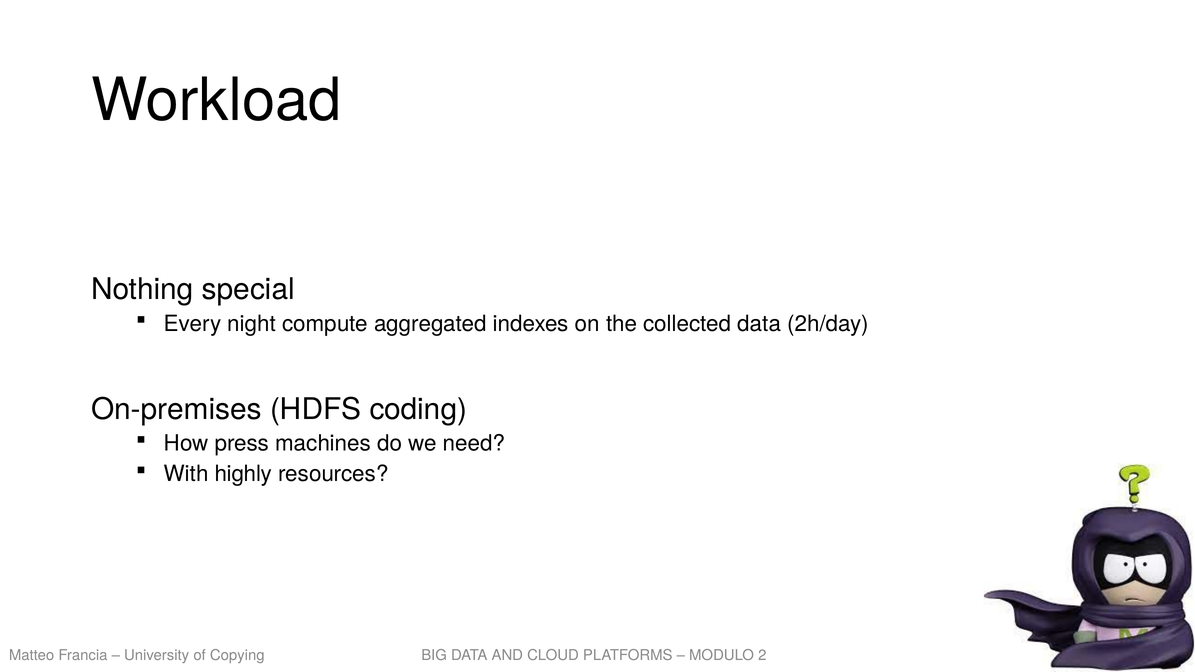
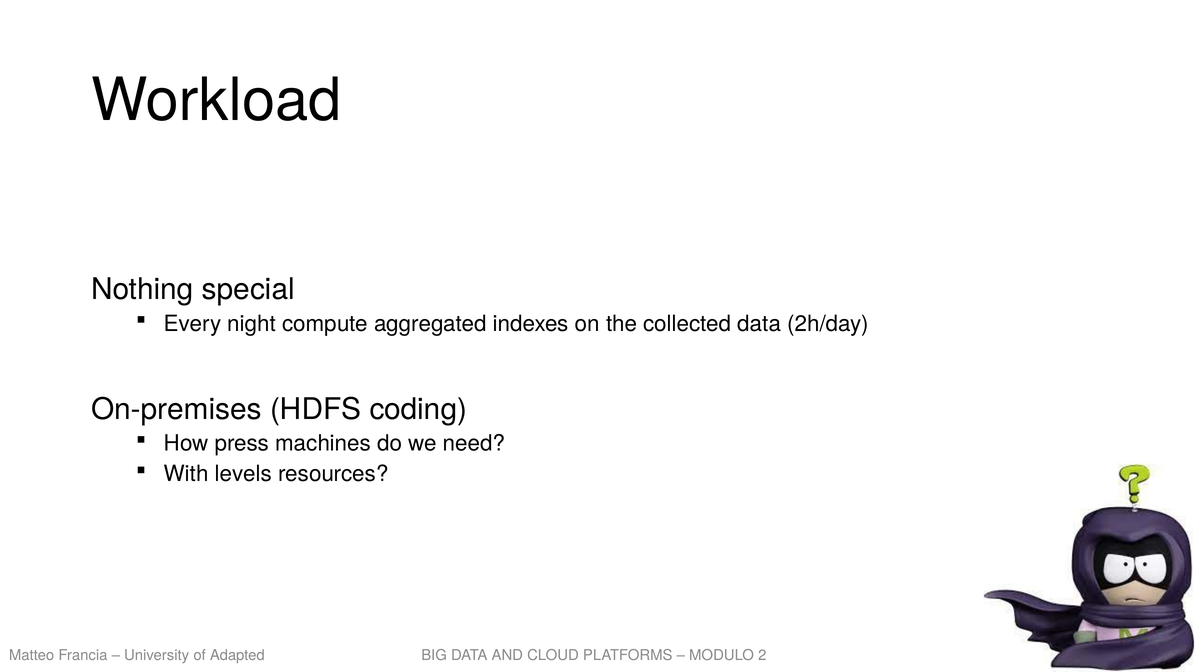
highly: highly -> levels (243, 474)
Copying: Copying -> Adapted (237, 655)
